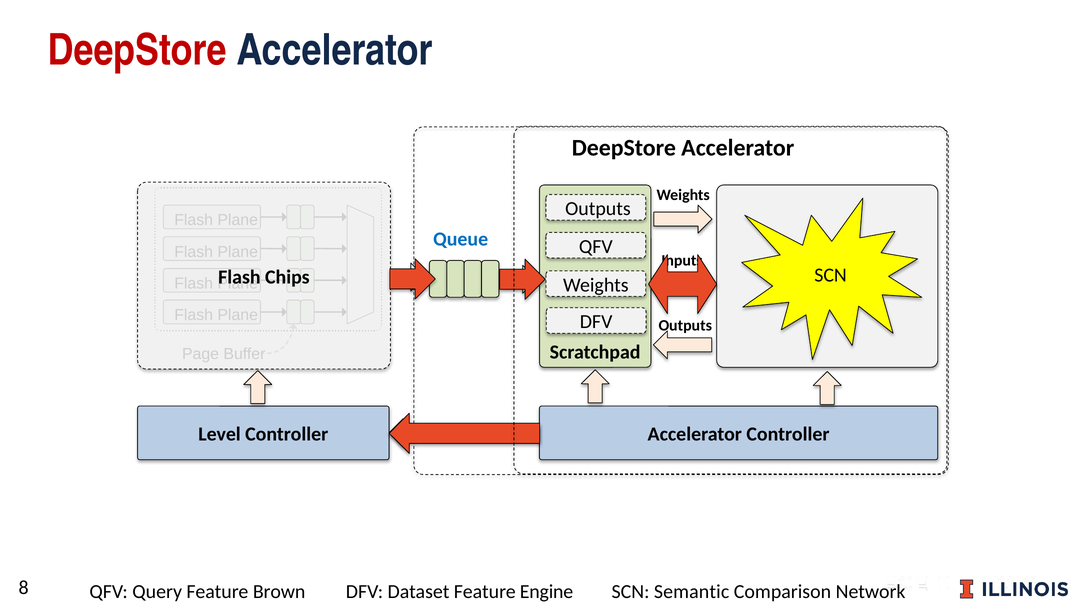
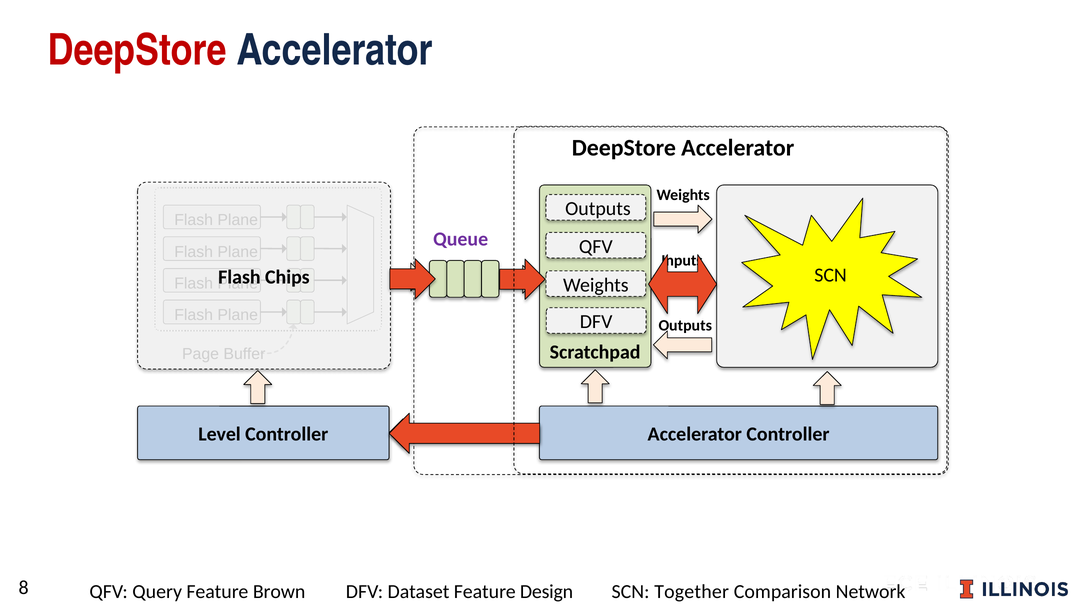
Queue colour: blue -> purple (461, 239)
Engine: Engine -> Design (547, 592)
Semantic: Semantic -> Together (692, 592)
